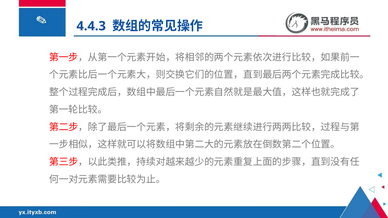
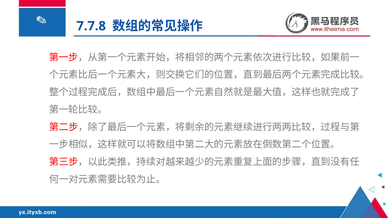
4.4.3: 4.4.3 -> 7.7.8 (91, 26)
